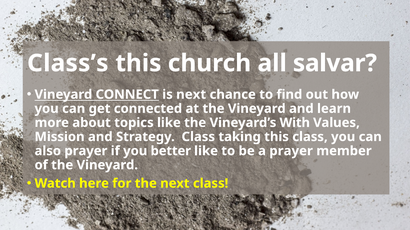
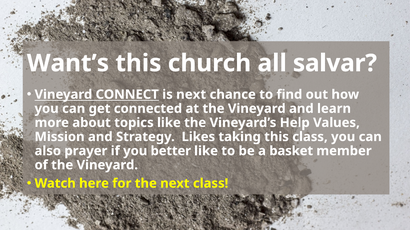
Class’s: Class’s -> Want’s (68, 63)
With: With -> Help (295, 123)
Strategy Class: Class -> Likes (198, 137)
a prayer: prayer -> basket (291, 151)
